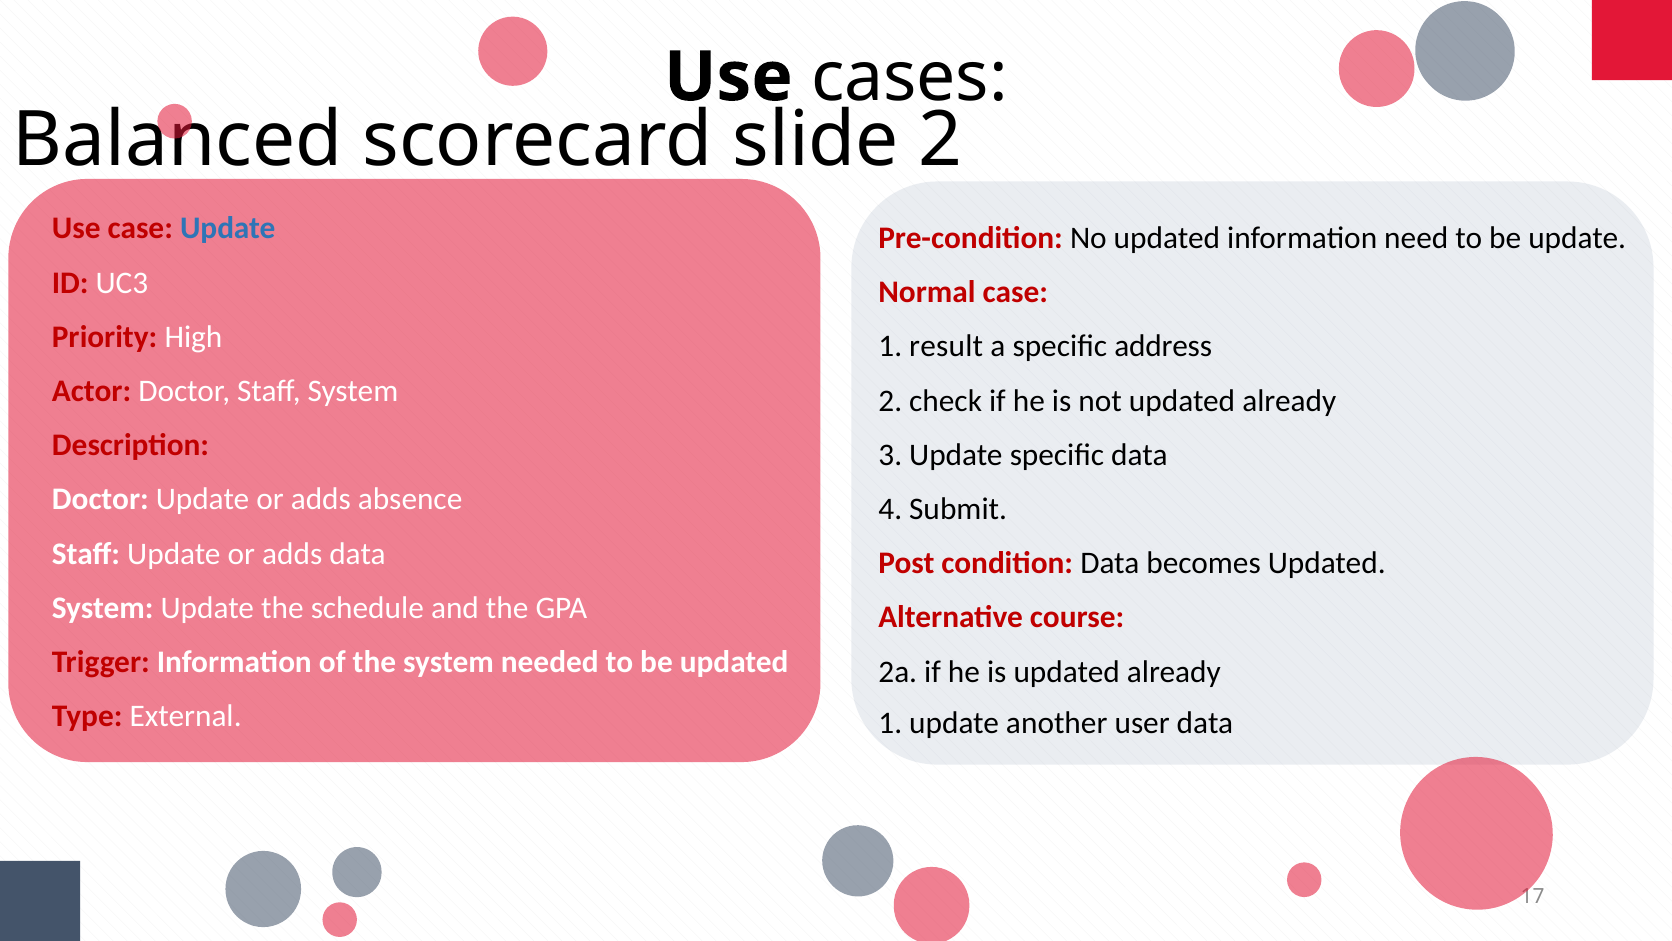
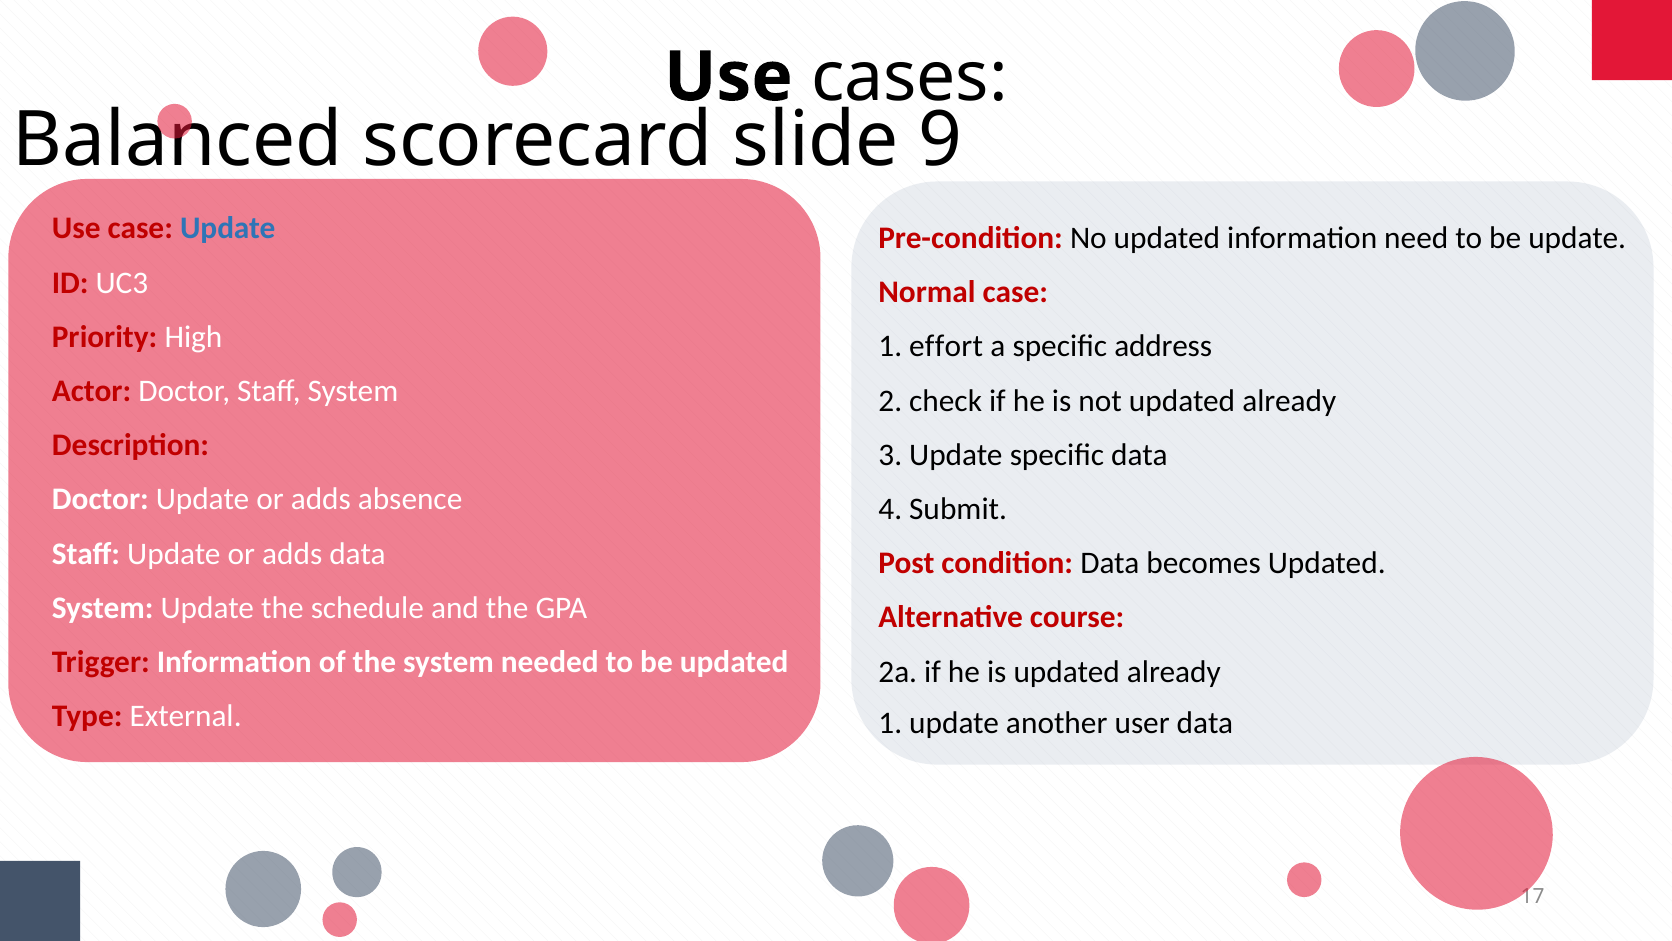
slide 2: 2 -> 9 (941, 140)
result: result -> effort (946, 346)
